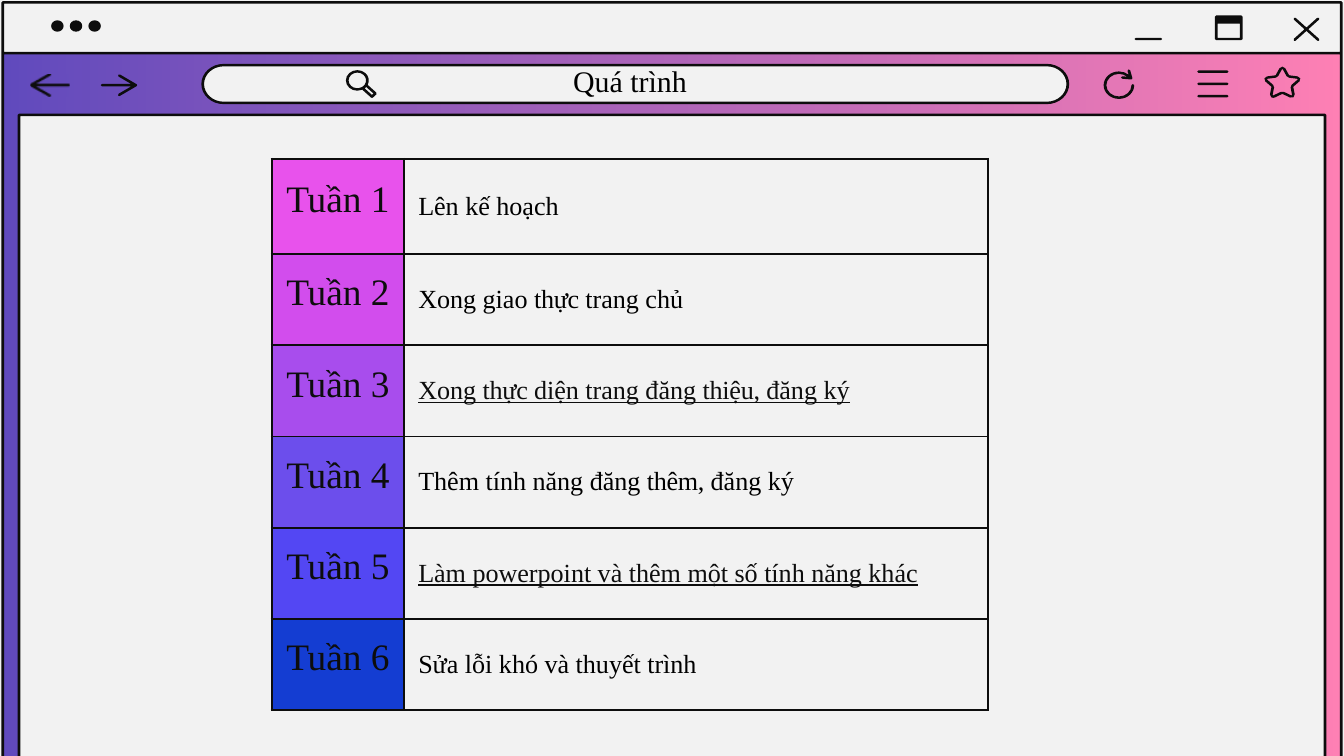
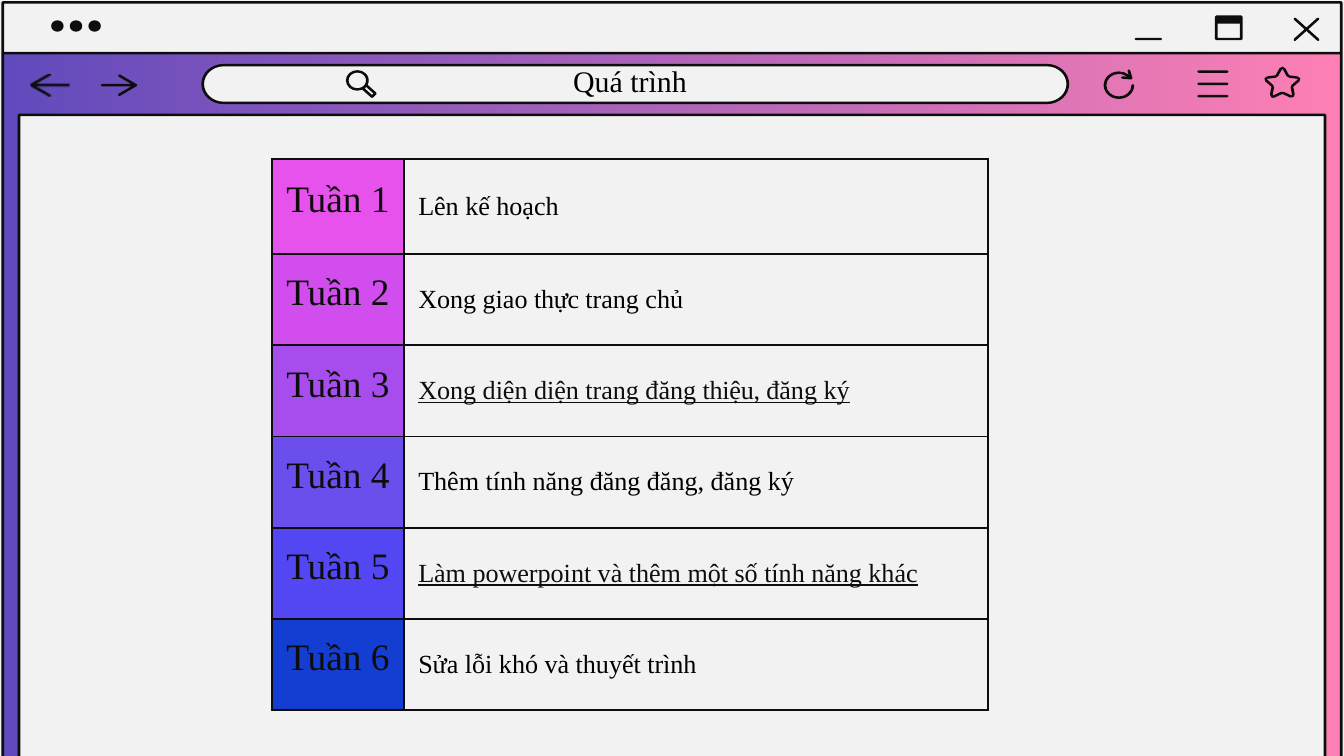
Xong thực: thực -> diện (505, 391)
năng đăng thêm: thêm -> đăng (676, 482)
